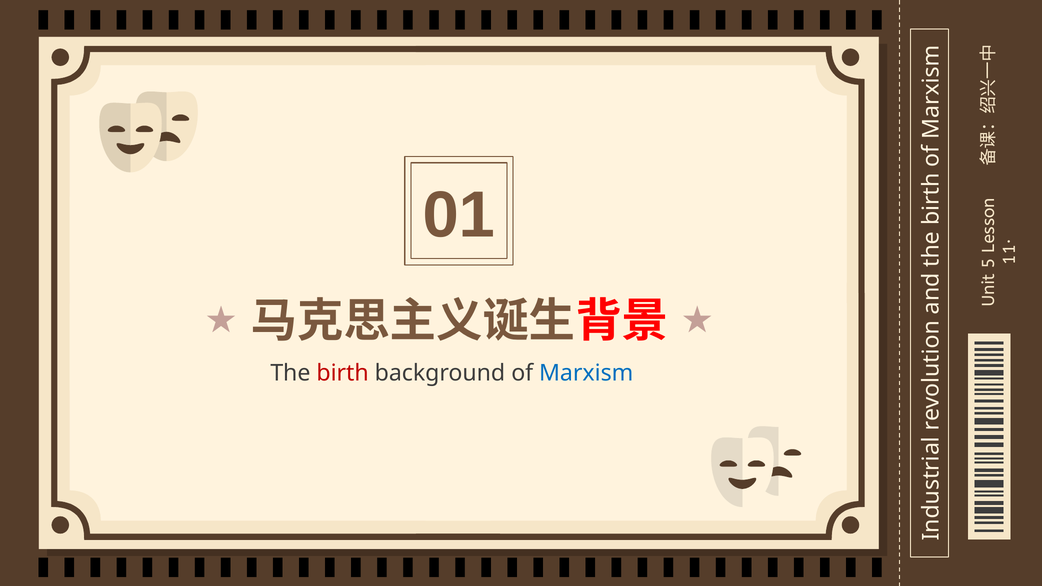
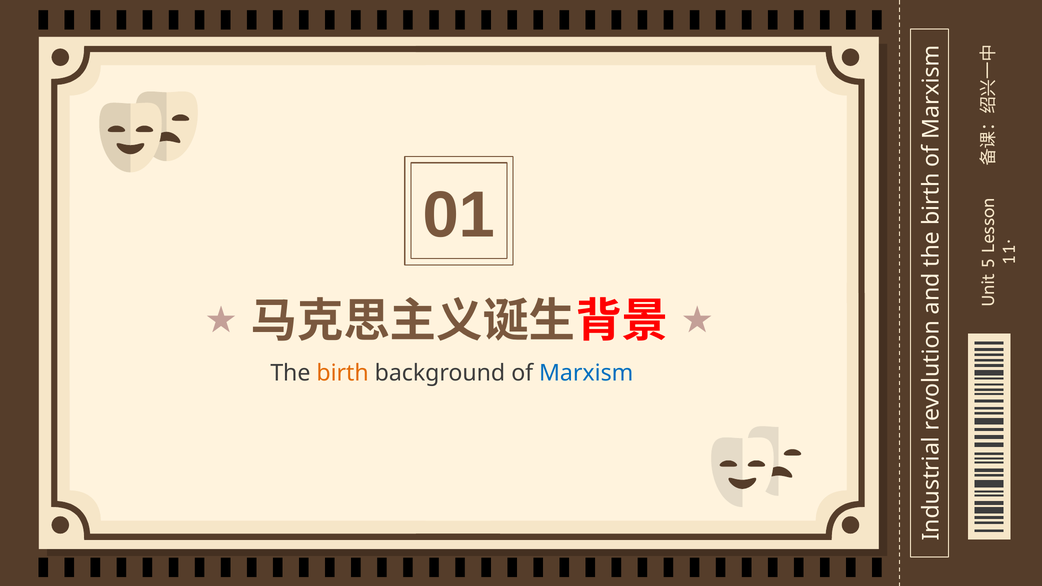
birth colour: red -> orange (343, 373)
